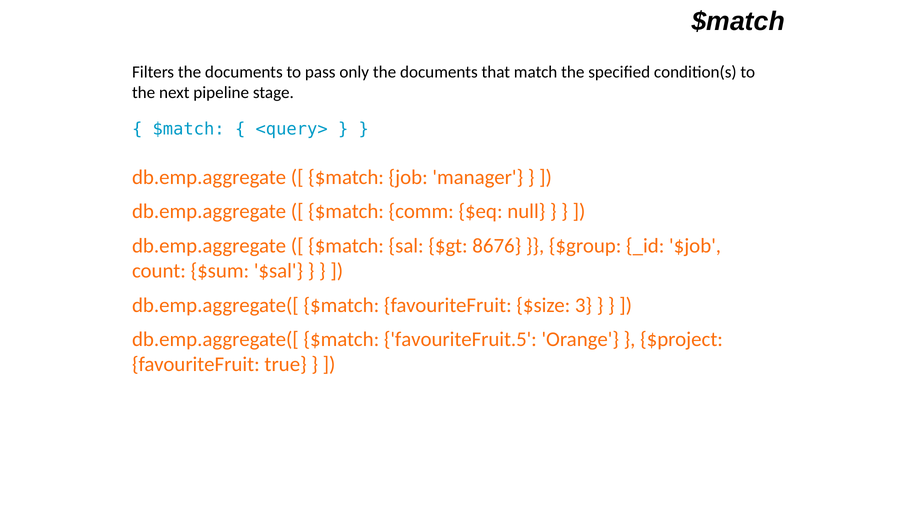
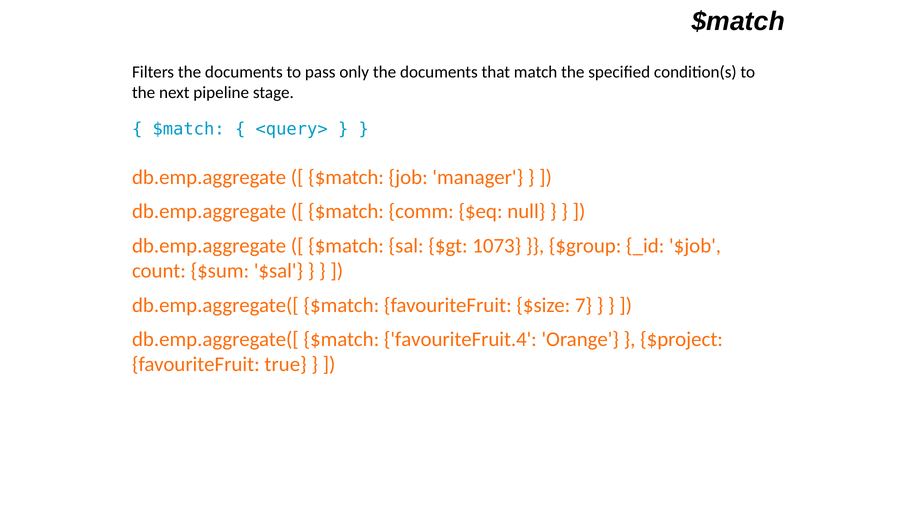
8676: 8676 -> 1073 (497, 246)
3: 3 -> 7 (583, 305)
favouriteFruit.5: favouriteFruit.5 -> favouriteFruit.4 (460, 339)
